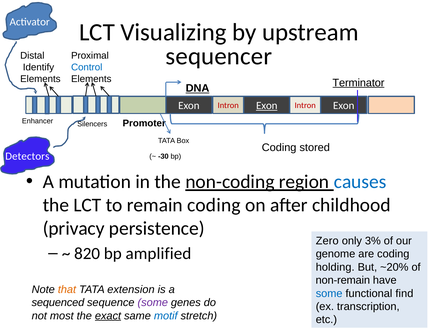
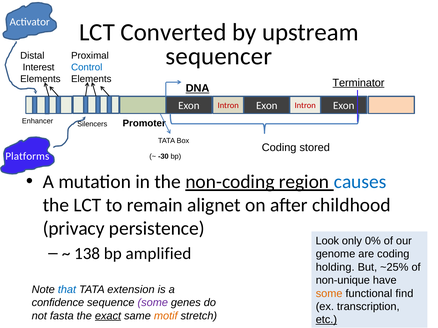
Visualizing: Visualizing -> Converted (173, 32)
Identify: Identify -> Interest (39, 67)
Exon underline: present -> none (267, 106)
Detectors: Detectors -> Platforms (27, 156)
remain coding: coding -> alignet (214, 205)
Zero: Zero -> Look (327, 241)
3%: 3% -> 0% (373, 241)
820: 820 -> 138 (87, 254)
~20%: ~20% -> ~25% (394, 268)
non-remain: non-remain -> non-unique (343, 281)
that colour: orange -> blue (67, 290)
some colour: blue -> orange (329, 294)
sequenced: sequenced -> confidence (58, 303)
most: most -> fasta (62, 316)
motif colour: blue -> orange (166, 316)
etc underline: none -> present (326, 320)
